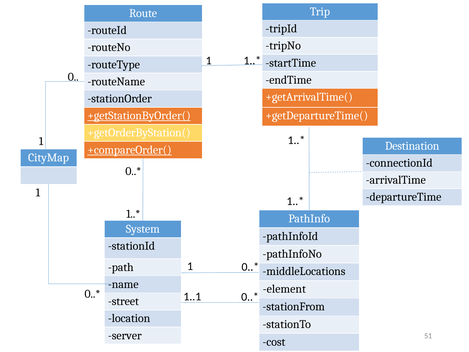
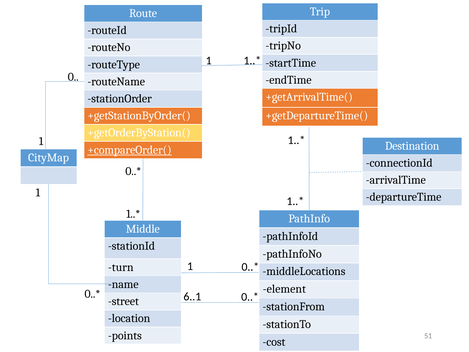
+getStationByOrder( underline: present -> none (139, 116)
System: System -> Middle (143, 229)
path: path -> turn (121, 267)
1..1: 1..1 -> 6..1 (192, 296)
server: server -> points (125, 335)
